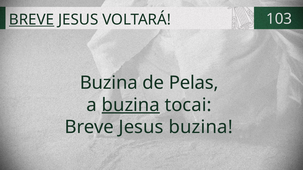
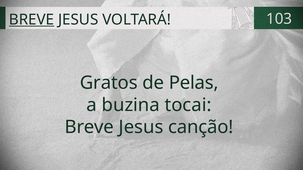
Buzina: Buzina -> Gratos (109, 83)
buzina underline: present -> none (131, 105)
Jesus buzina: buzina -> canção (201, 127)
